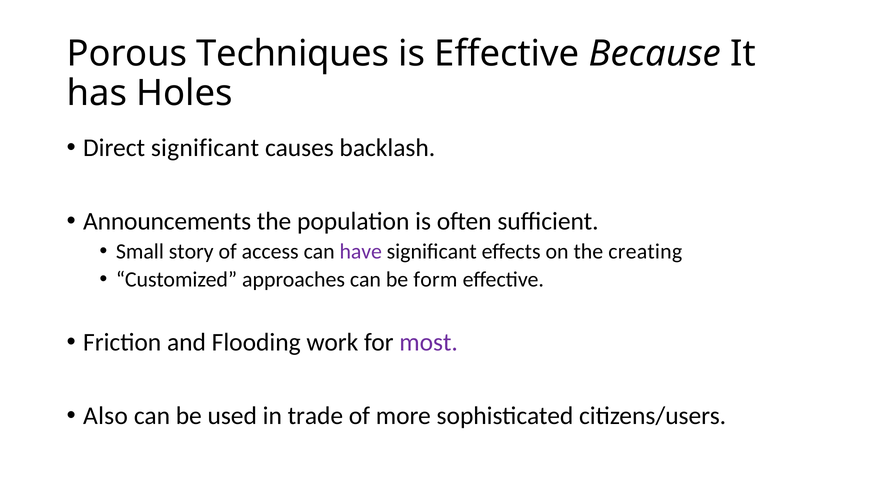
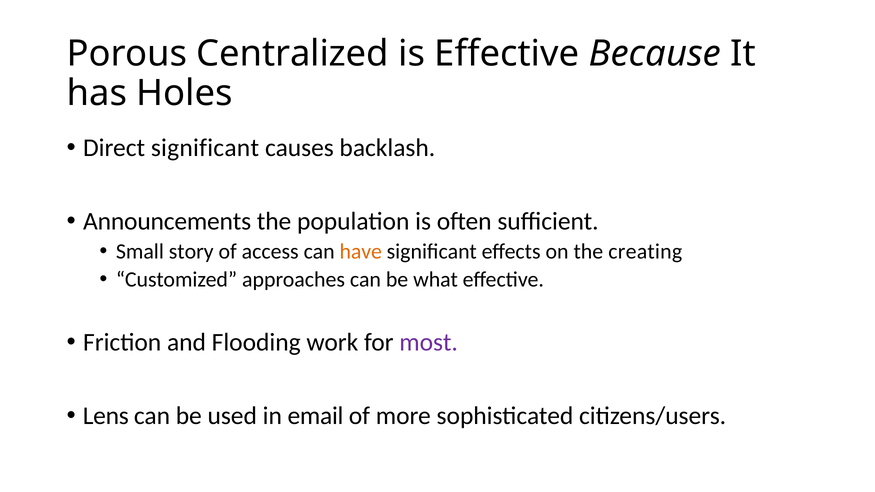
Techniques: Techniques -> Centralized (293, 54)
have colour: purple -> orange (361, 251)
form: form -> what (436, 280)
Also: Also -> Lens (106, 416)
trade: trade -> email (315, 416)
